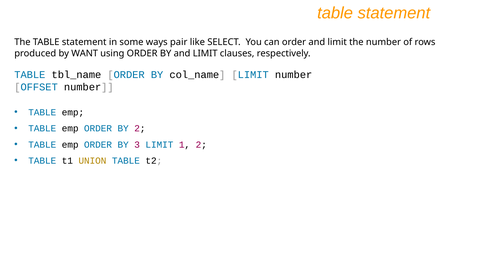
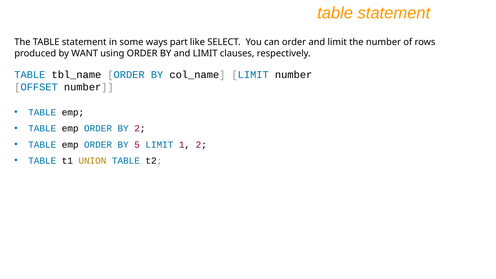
pair: pair -> part (179, 42)
3: 3 -> 5 (137, 145)
